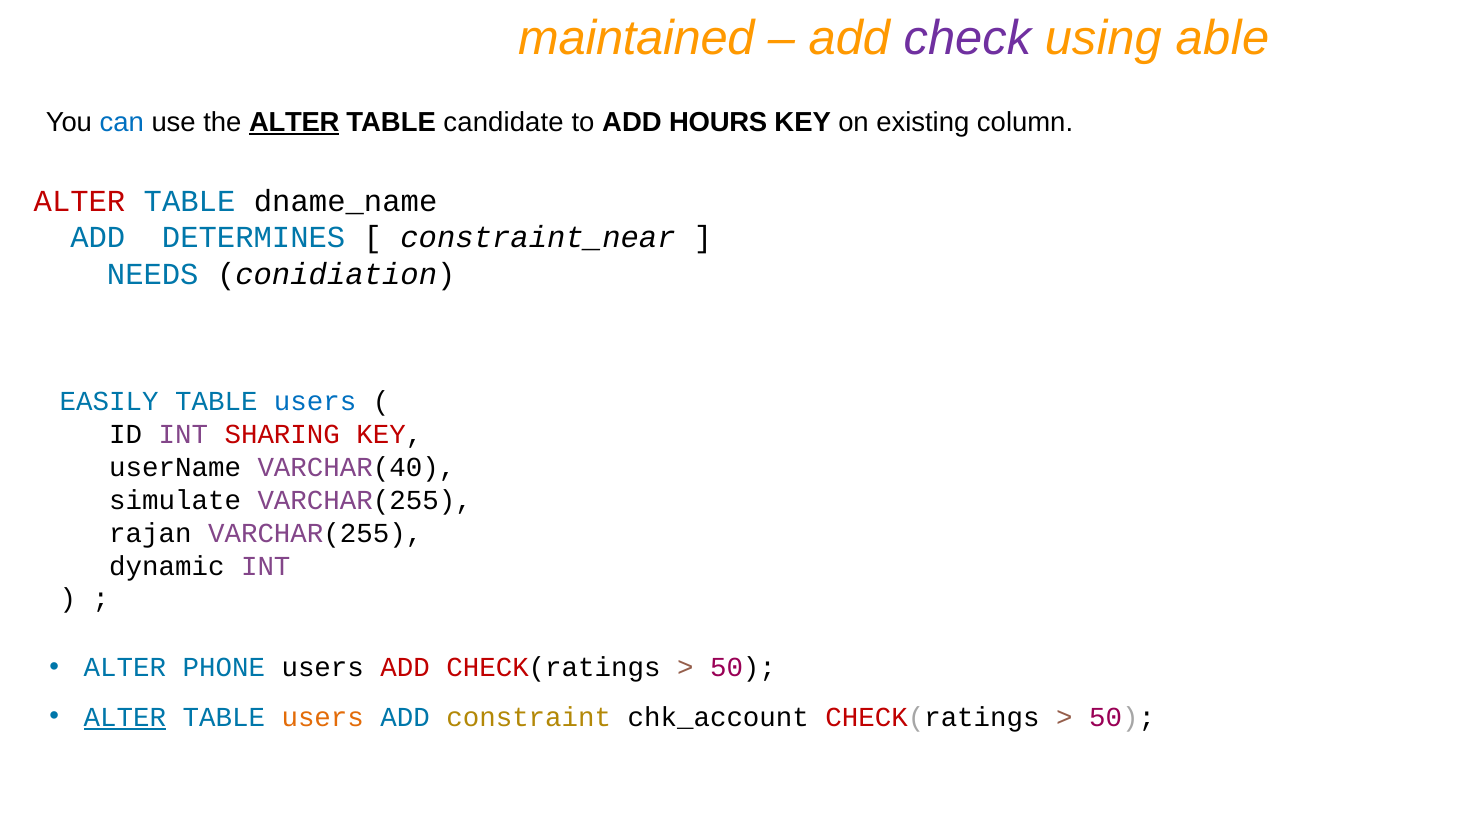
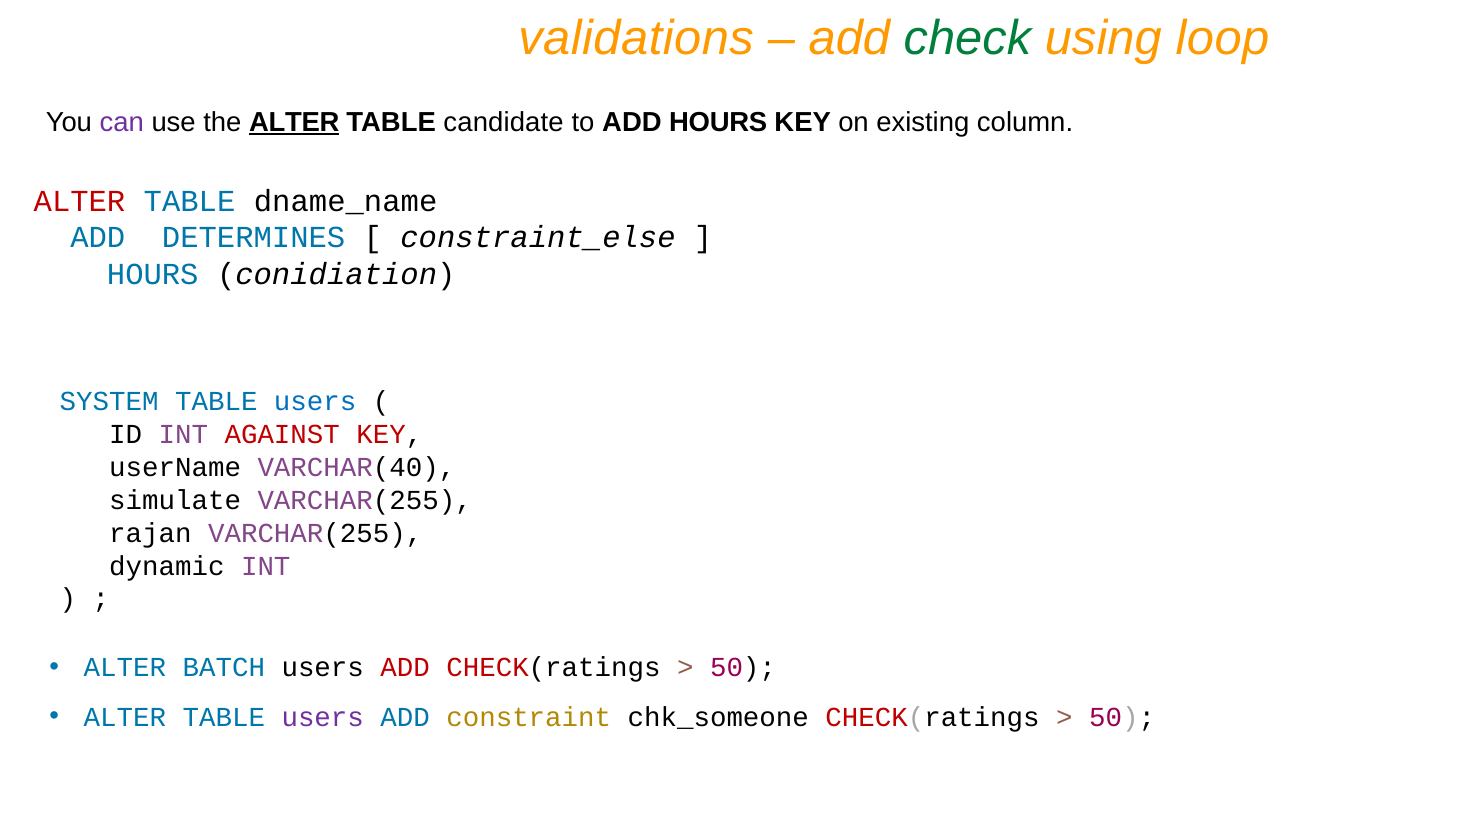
maintained: maintained -> validations (636, 38)
check colour: purple -> green (967, 38)
able: able -> loop (1222, 38)
can colour: blue -> purple (122, 122)
constraint_near: constraint_near -> constraint_else (538, 238)
NEEDS: NEEDS -> HOURS (153, 274)
EASILY: EASILY -> SYSTEM (109, 401)
SHARING: SHARING -> AGAINST (282, 434)
PHONE: PHONE -> BATCH (224, 668)
ALTER underline: present -> none (125, 717)
users colour: orange -> purple (323, 717)
chk_account: chk_account -> chk_someone (718, 717)
